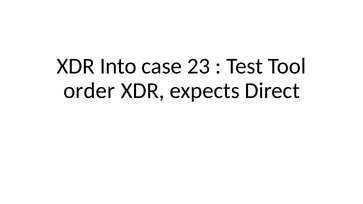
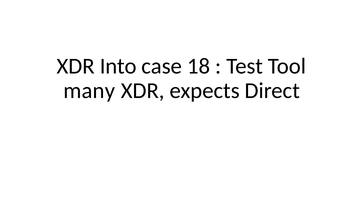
23: 23 -> 18 (199, 66)
order: order -> many (89, 91)
